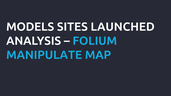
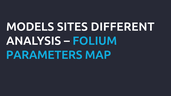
LAUNCHED: LAUNCHED -> DIFFERENT (123, 27)
MANIPULATE: MANIPULATE -> PARAMETERS (44, 55)
